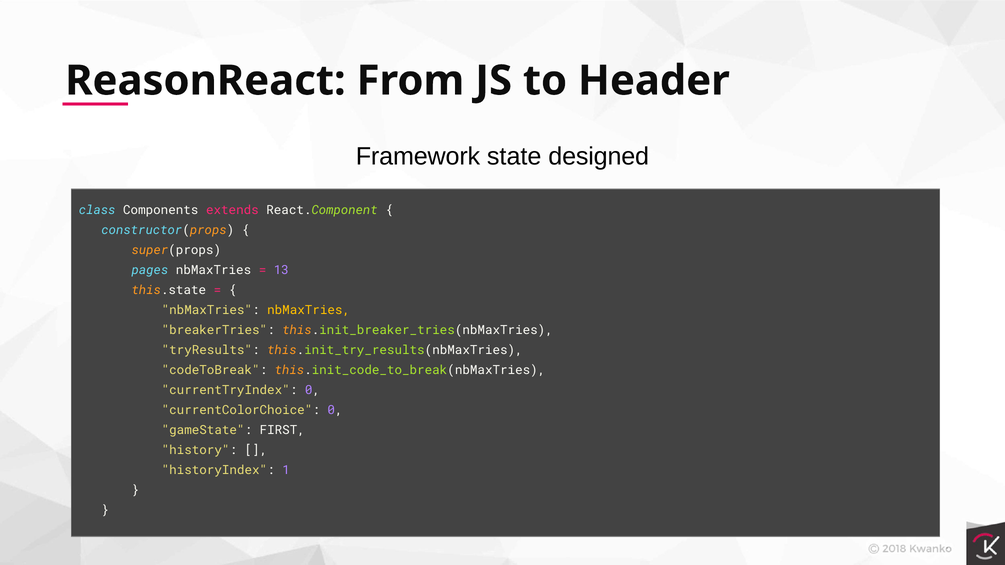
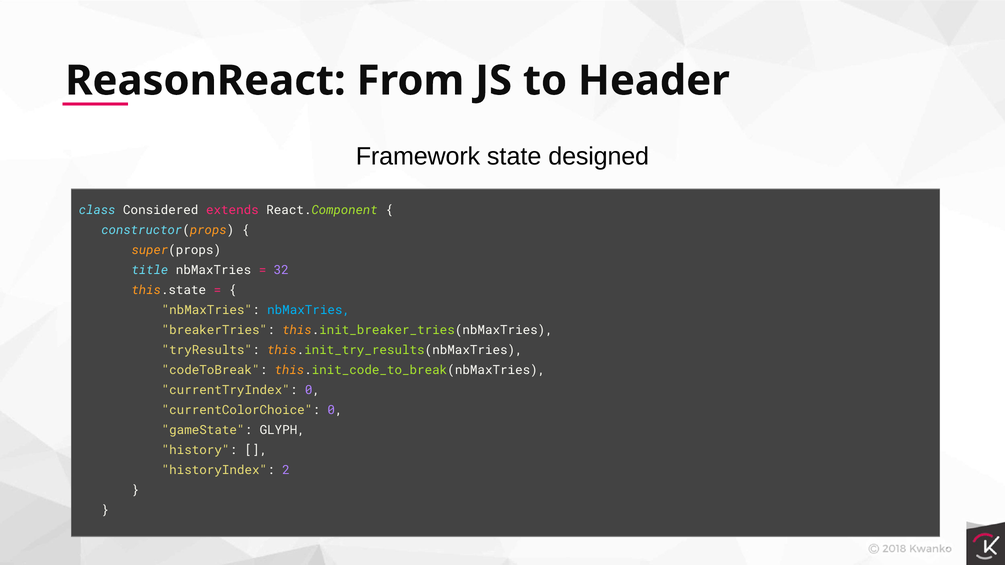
Components: Components -> Considered (161, 210)
pages: pages -> title (150, 270)
13: 13 -> 32 (281, 270)
nbMaxTries colour: yellow -> light blue (309, 310)
FIRST: FIRST -> GLYPH (282, 430)
1: 1 -> 2 (286, 471)
